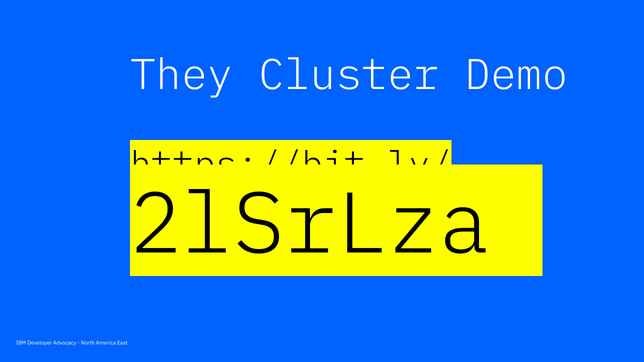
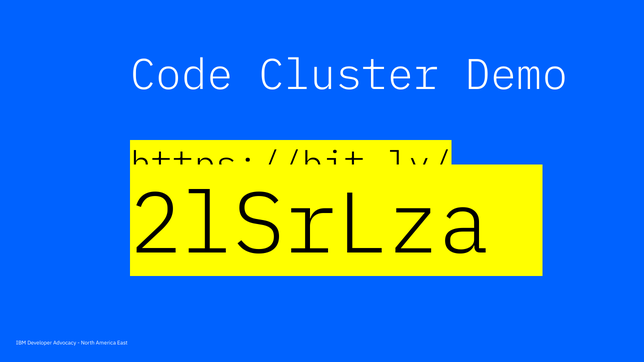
They: They -> Code (182, 75)
